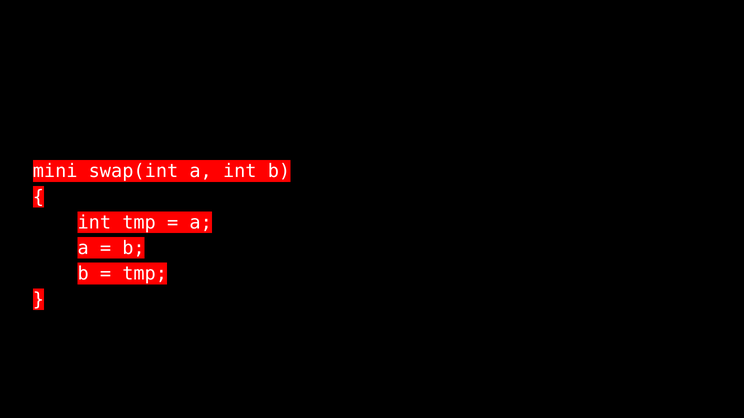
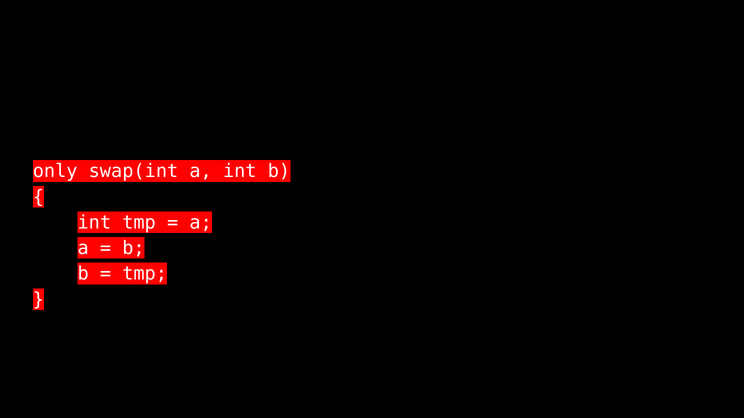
mini: mini -> only (55, 172)
